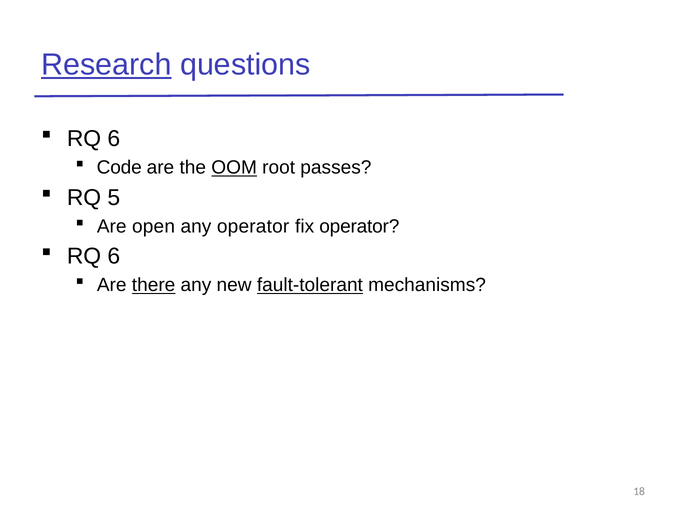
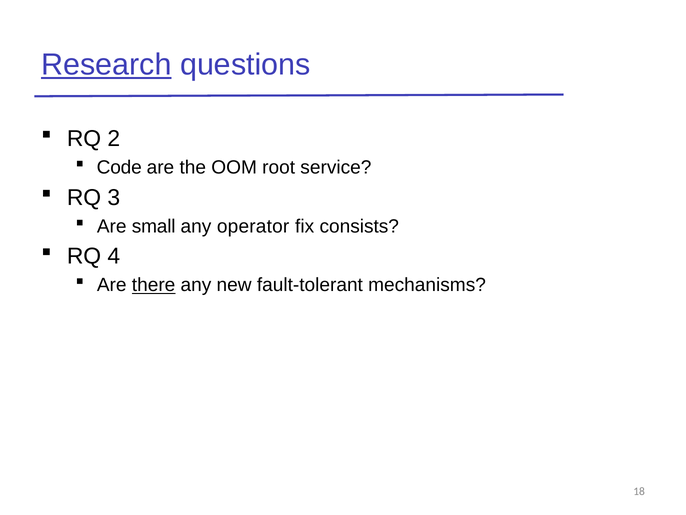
6: 6 -> 2 (114, 139)
OOM underline: present -> none (234, 168)
passes: passes -> service (336, 168)
5: 5 -> 3 (114, 197)
open: open -> small (154, 226)
fix operator: operator -> consists (359, 226)
6: 6 -> 4 (114, 256)
fault-tolerant underline: present -> none (310, 285)
